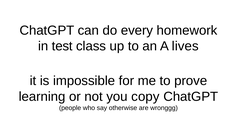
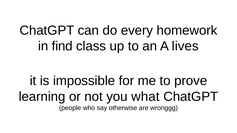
test: test -> find (62, 46)
copy: copy -> what (145, 97)
